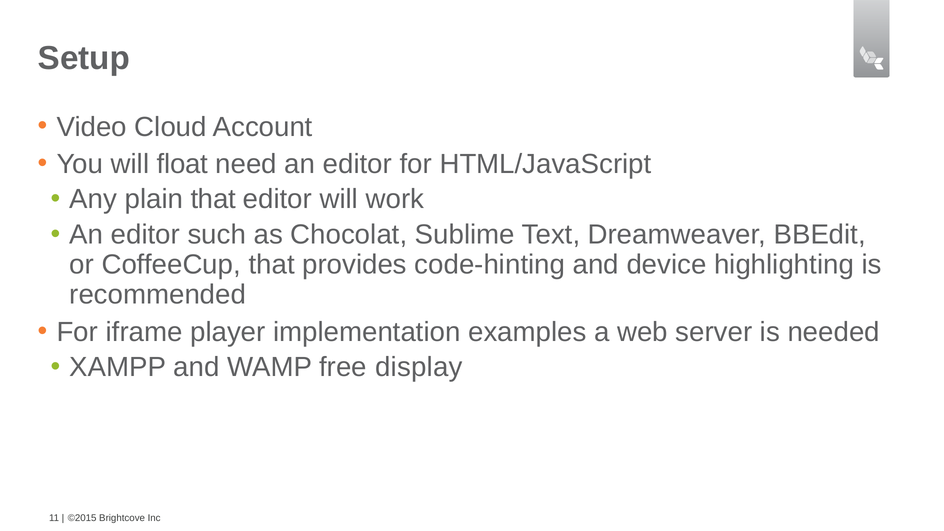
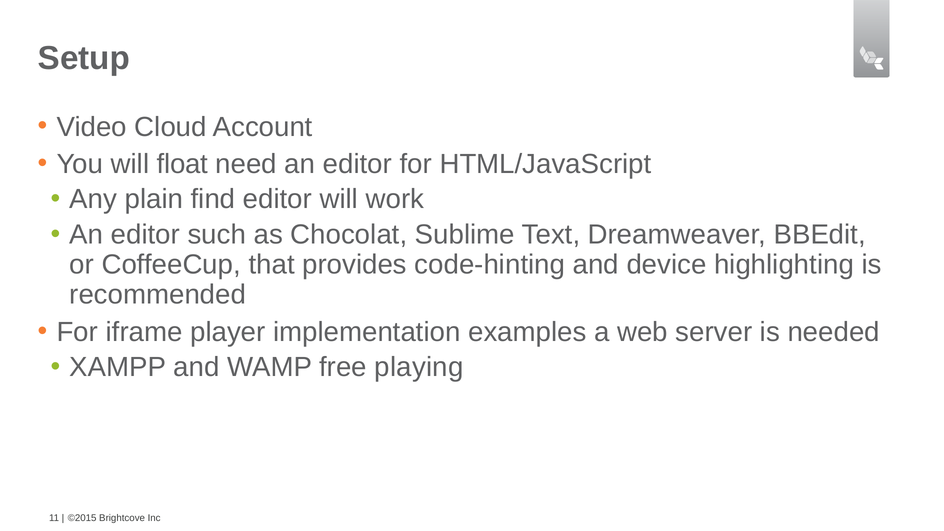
plain that: that -> find (213, 199)
display: display -> playing (419, 367)
